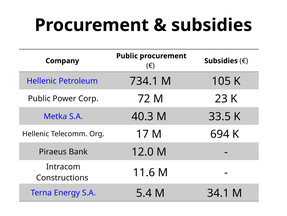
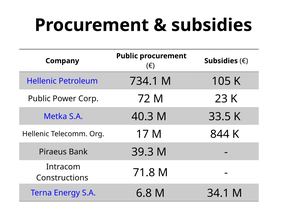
694: 694 -> 844 (220, 134)
12.0: 12.0 -> 39.3 (143, 151)
11.6: 11.6 -> 71.8 (144, 172)
5.4: 5.4 -> 6.8 (144, 192)
